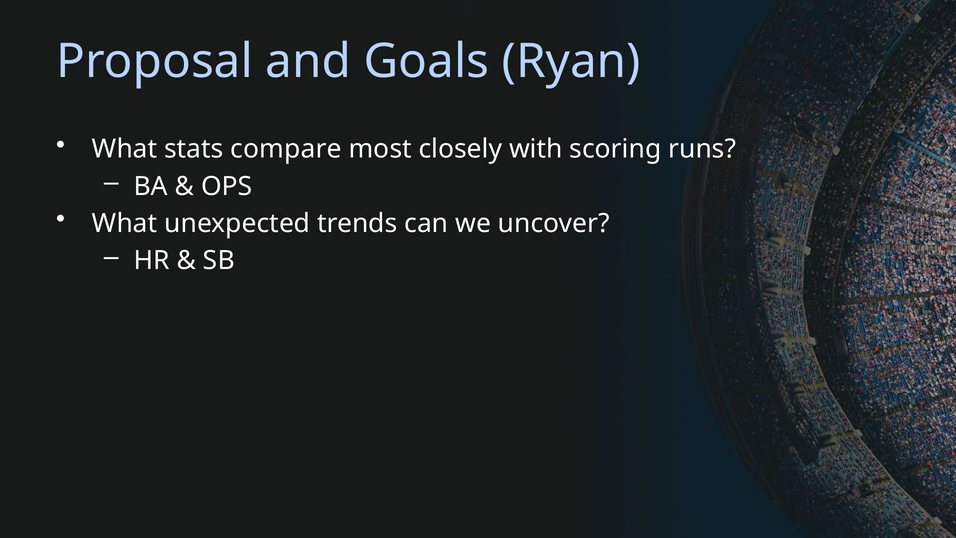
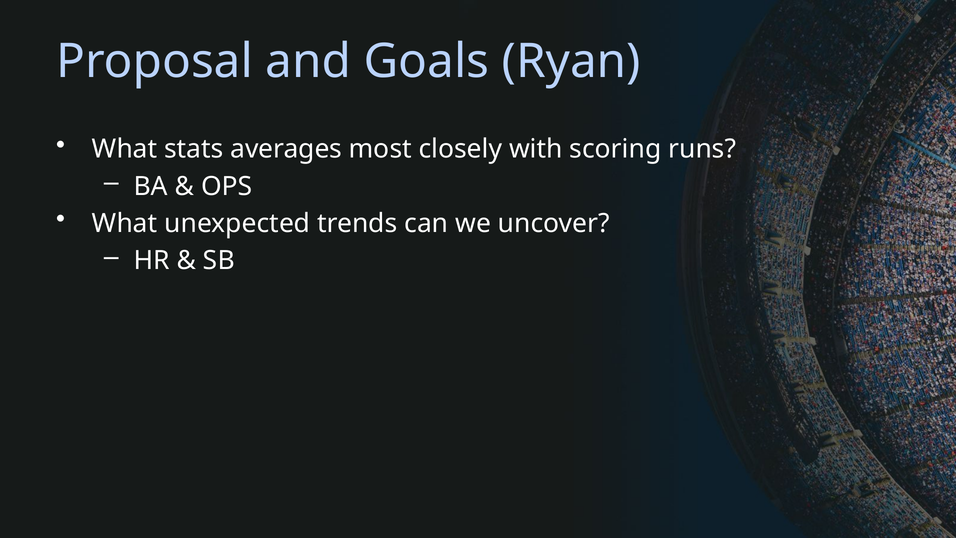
compare: compare -> averages (286, 149)
